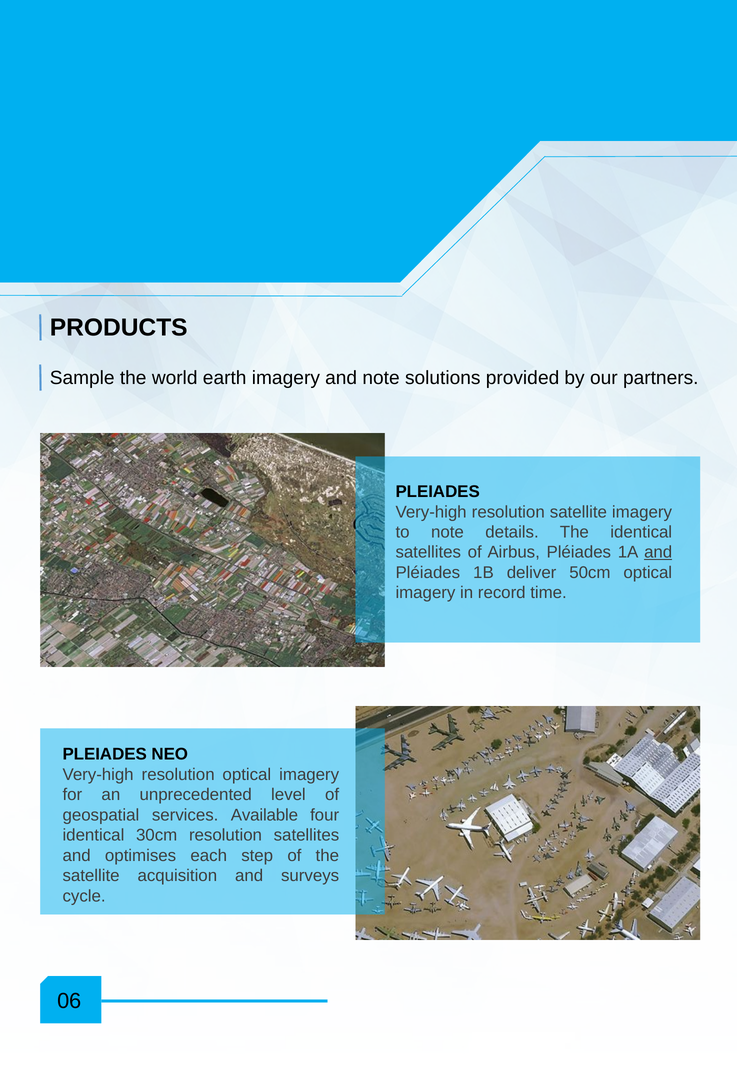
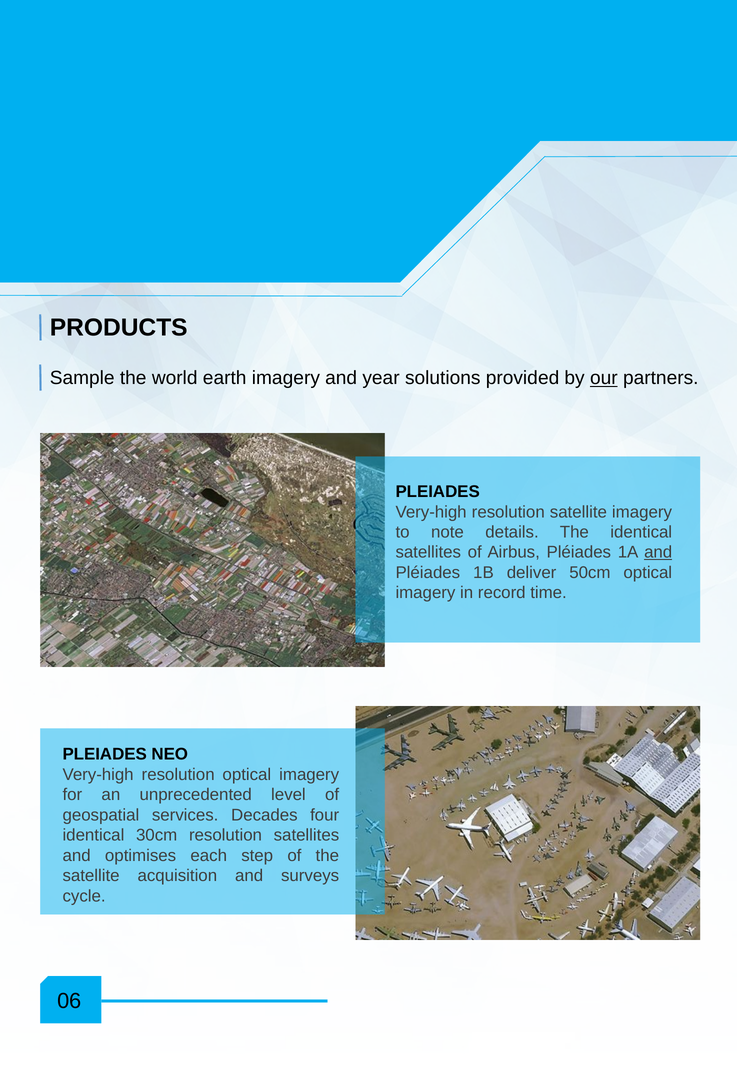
and note: note -> year (381, 378)
our underline: none -> present (604, 378)
Available: Available -> Decades (264, 815)
